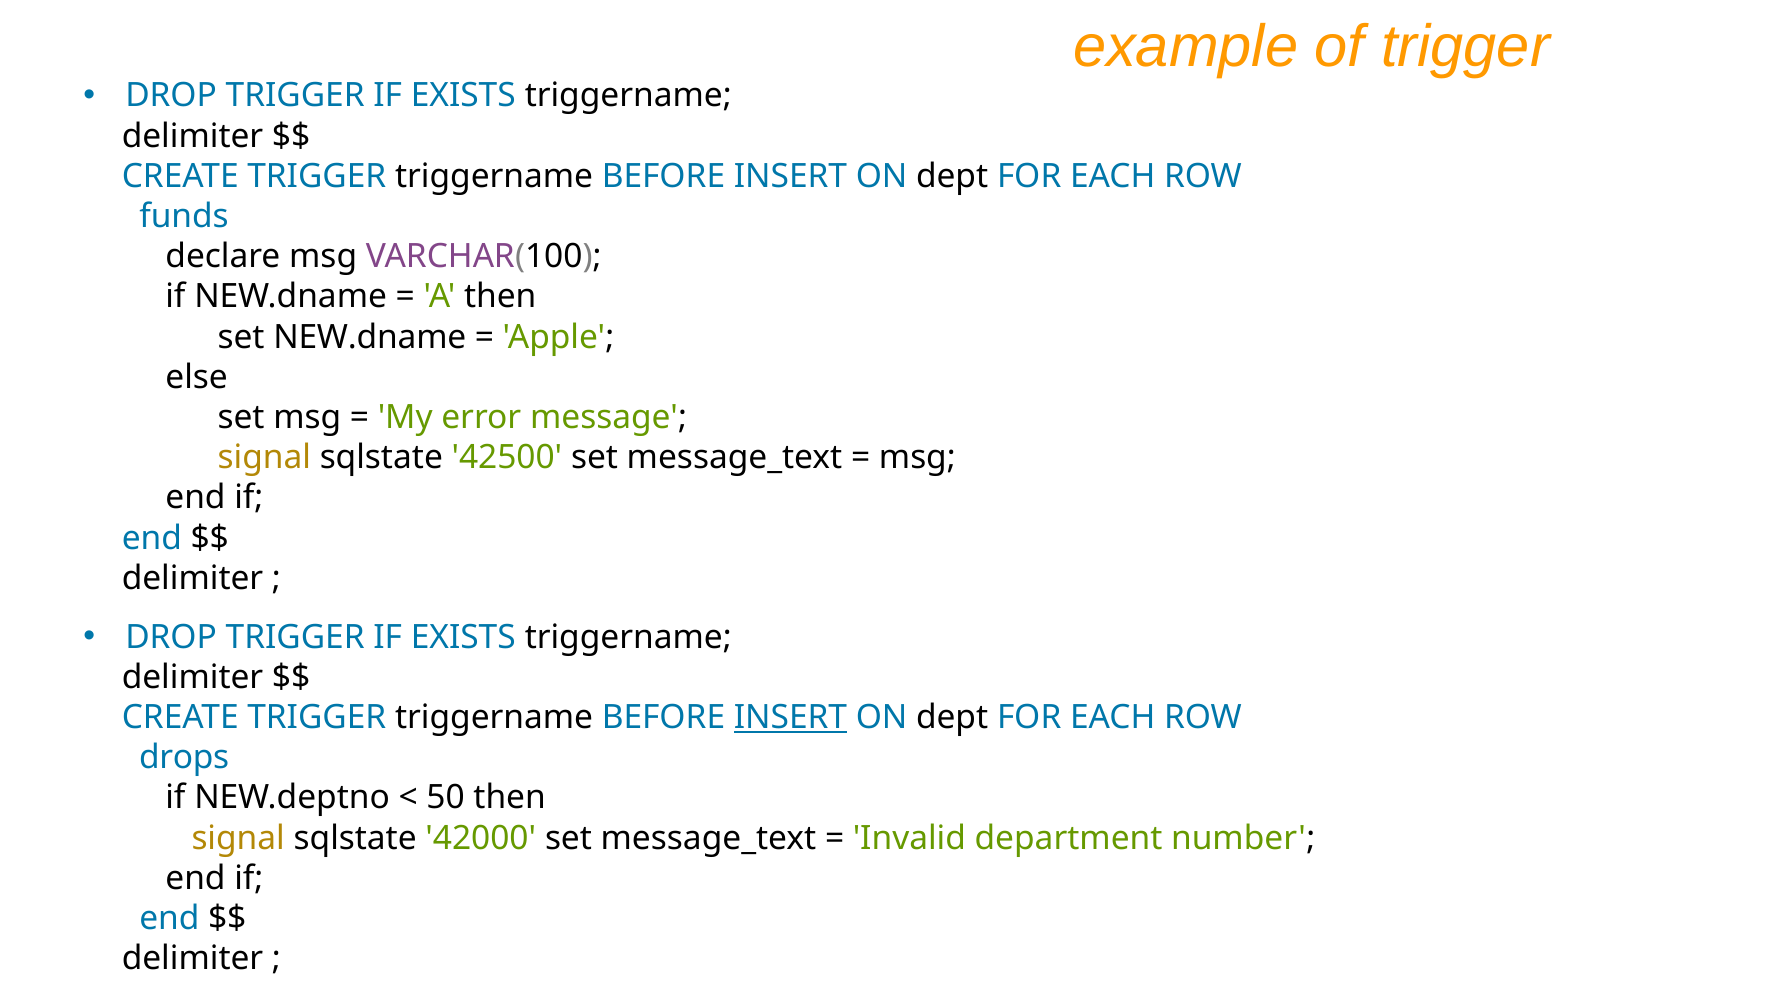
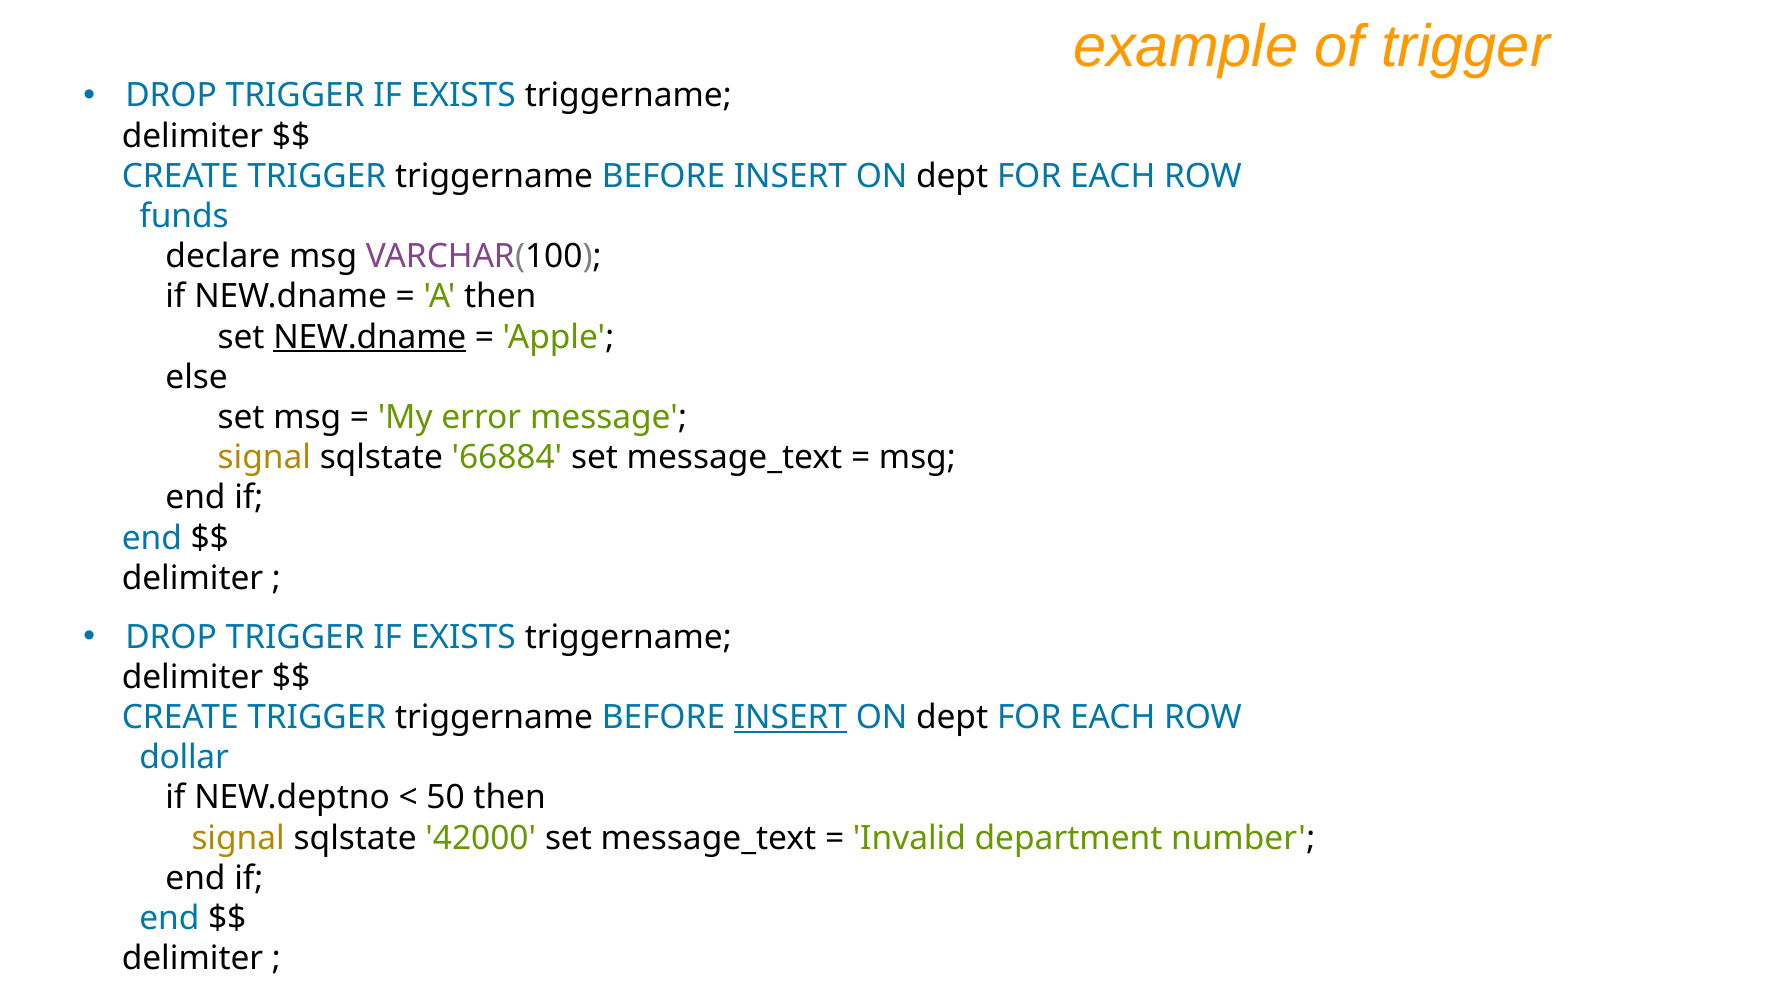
NEW.dname underline: none -> present (370, 337)
42500: 42500 -> 66884 (507, 458)
drops: drops -> dollar (184, 758)
